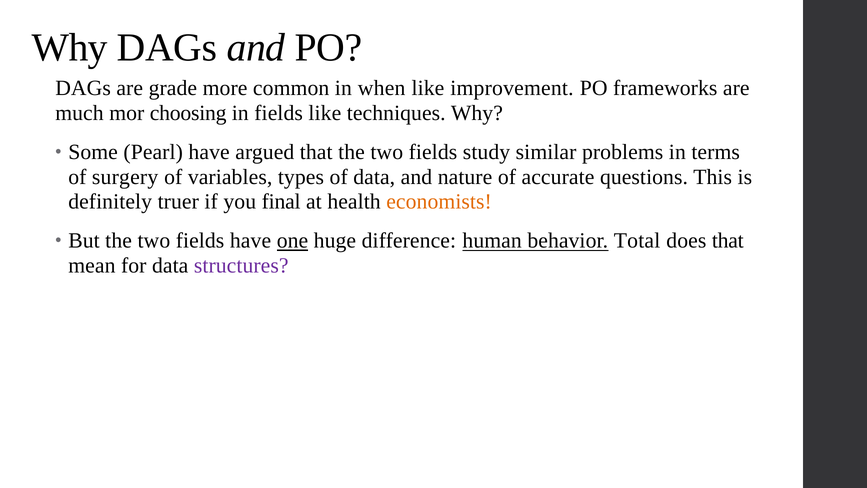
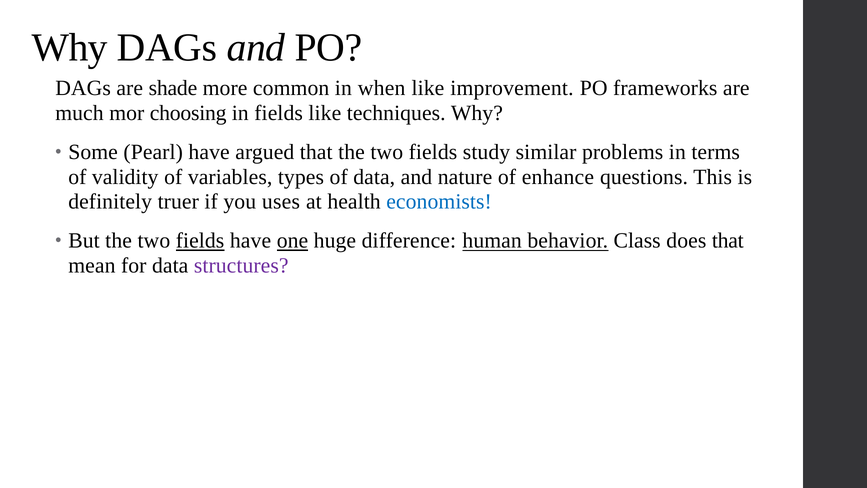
grade: grade -> shade (173, 88)
surgery: surgery -> validity (125, 177)
accurate: accurate -> enhance (558, 177)
final: final -> uses (281, 201)
economists colour: orange -> blue (439, 201)
fields underline: none -> present (200, 241)
Total: Total -> Class (637, 241)
